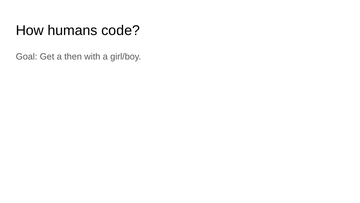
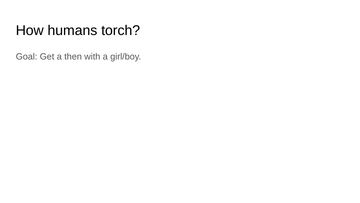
code: code -> torch (121, 31)
